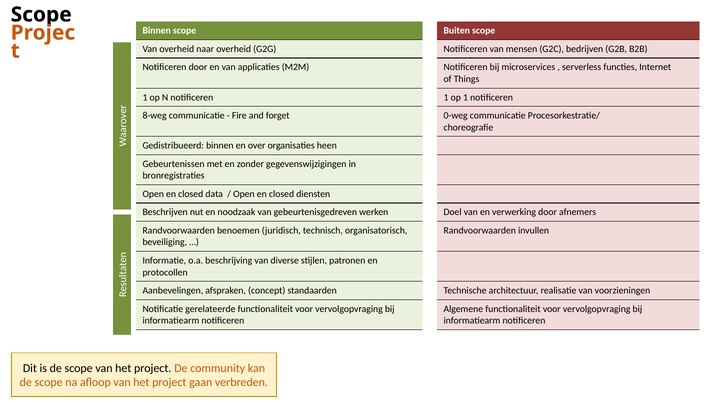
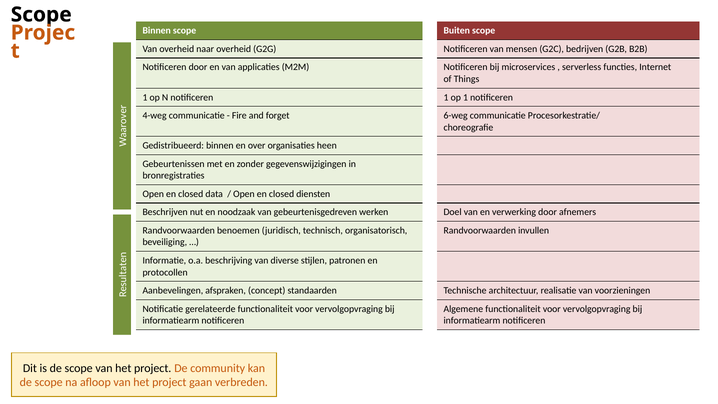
8-weg: 8-weg -> 4-weg (155, 115)
0-weg: 0-weg -> 6-weg (456, 115)
